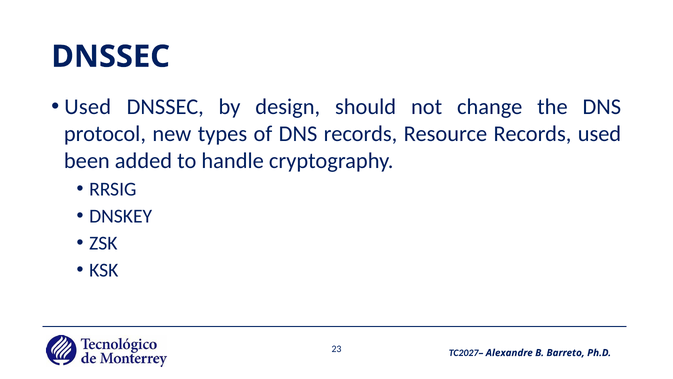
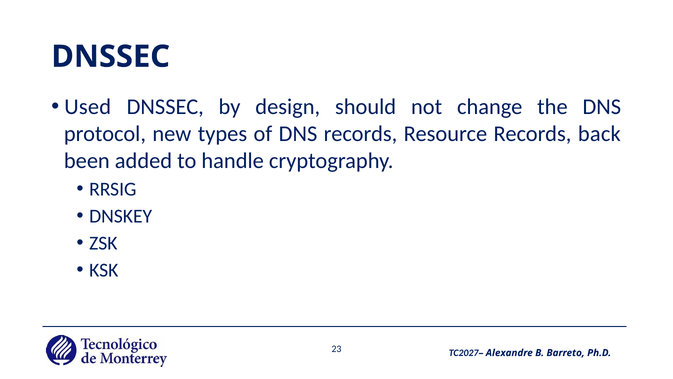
Records used: used -> back (599, 134)
